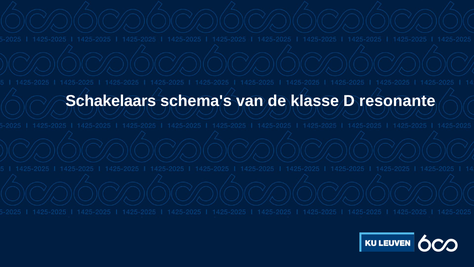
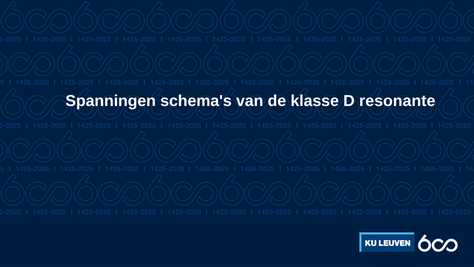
Schakelaars: Schakelaars -> Spanningen (111, 101)
